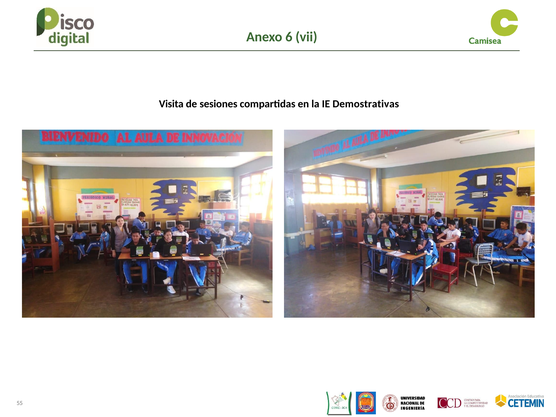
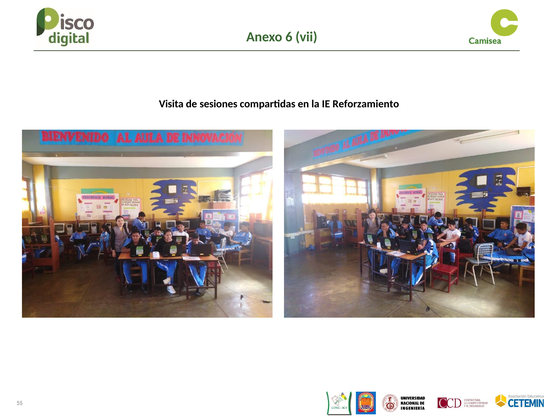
Demostrativas: Demostrativas -> Reforzamiento (366, 104)
